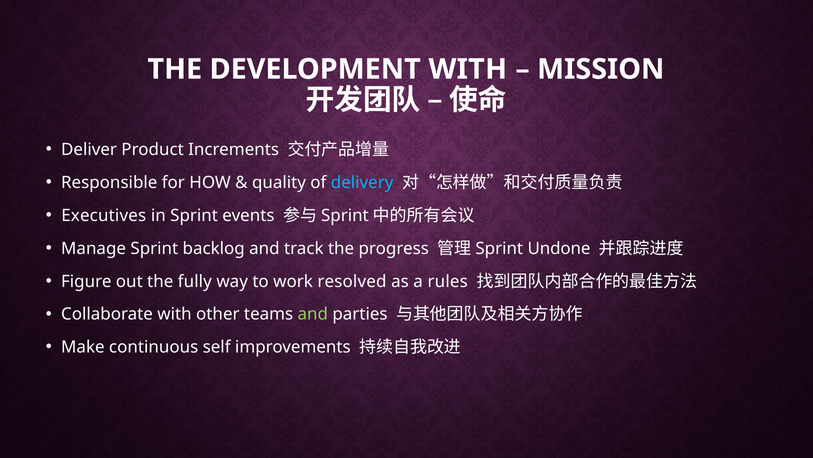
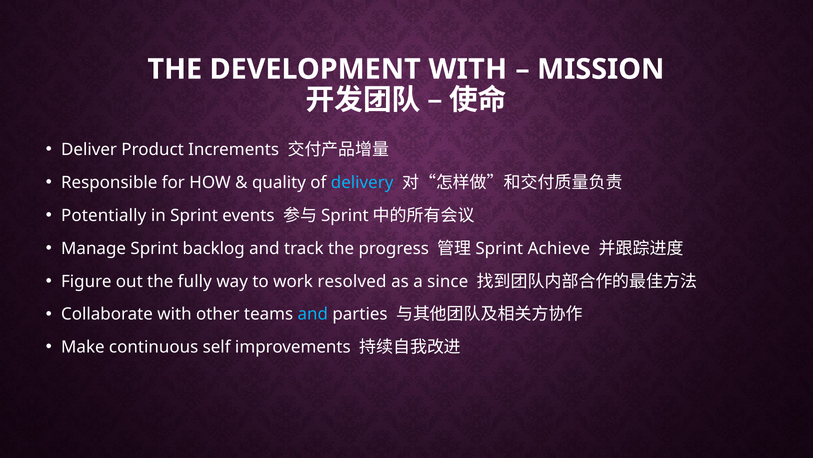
Executives: Executives -> Potentially (104, 215)
Undone: Undone -> Achieve (559, 248)
rules: rules -> since (448, 281)
and colour: light green -> light blue (313, 314)
